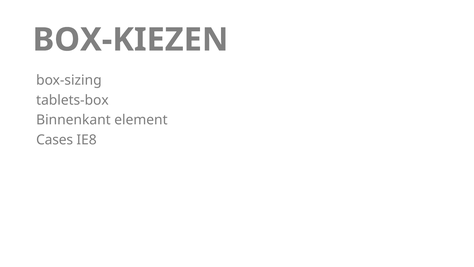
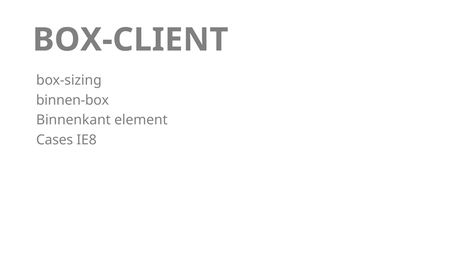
BOX-KIEZEN: BOX-KIEZEN -> BOX-CLIENT (130, 40)
tablets-box: tablets-box -> binnen-box (72, 100)
